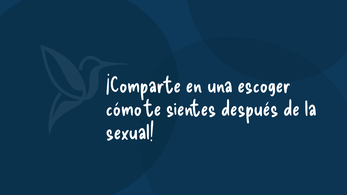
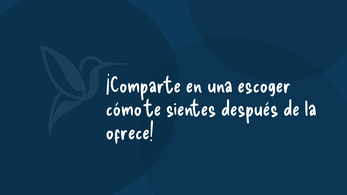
sexual: sexual -> ofrece (130, 132)
